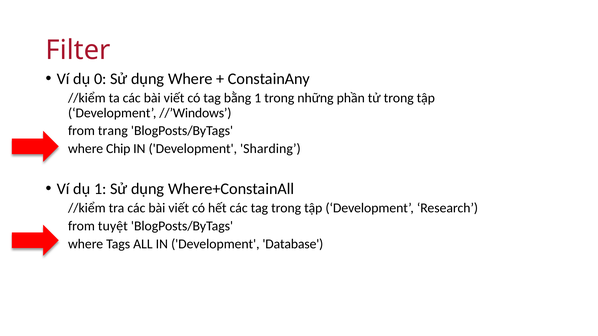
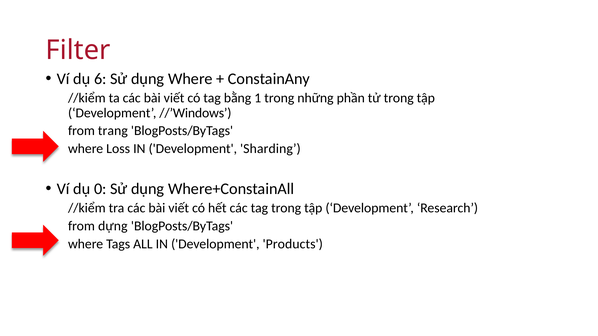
0: 0 -> 6 (100, 79)
Chip: Chip -> Loss (118, 149)
dụ 1: 1 -> 0 (100, 189)
tuyệt: tuyệt -> dựng (113, 226)
Database: Database -> Products (293, 244)
